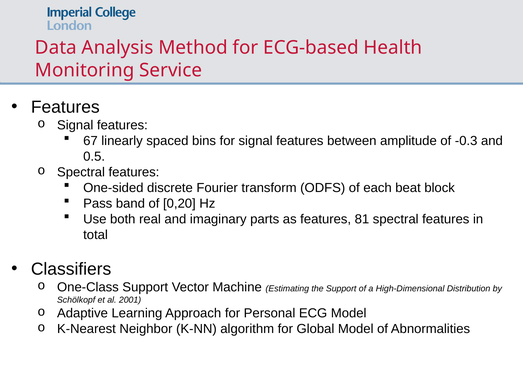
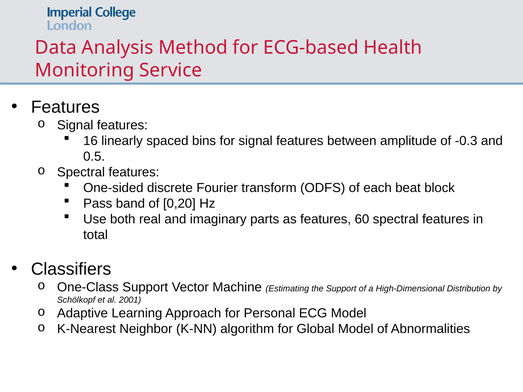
67: 67 -> 16 (90, 141)
81: 81 -> 60 (362, 219)
